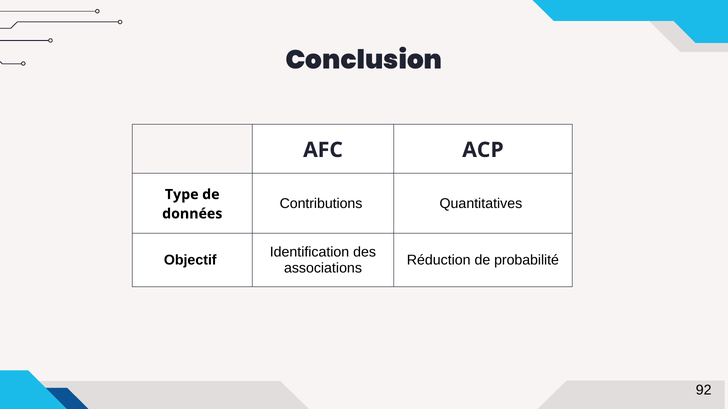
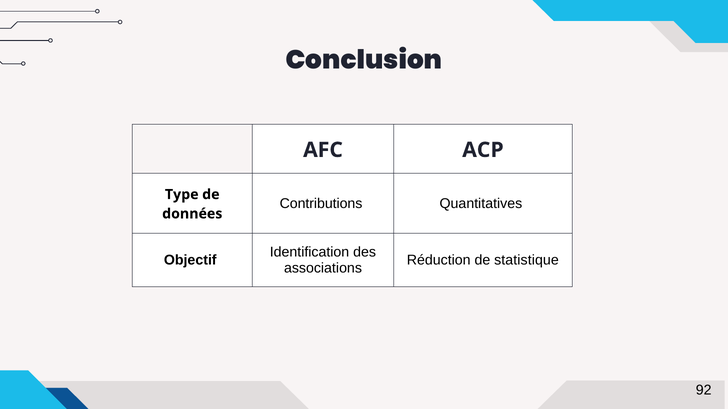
probabilité: probabilité -> statistique (526, 261)
